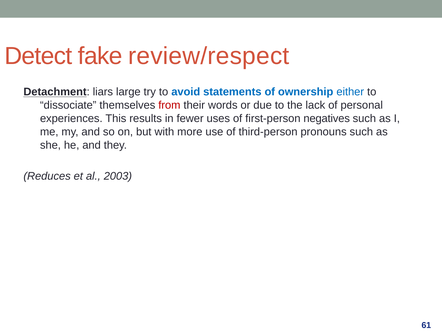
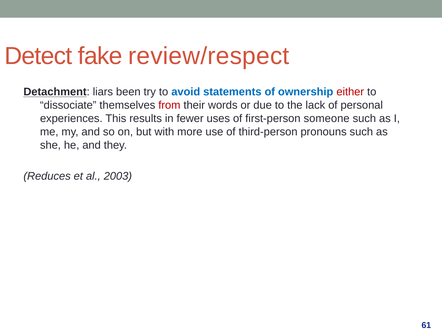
large: large -> been (128, 92)
either colour: blue -> red (350, 92)
negatives: negatives -> someone (327, 118)
